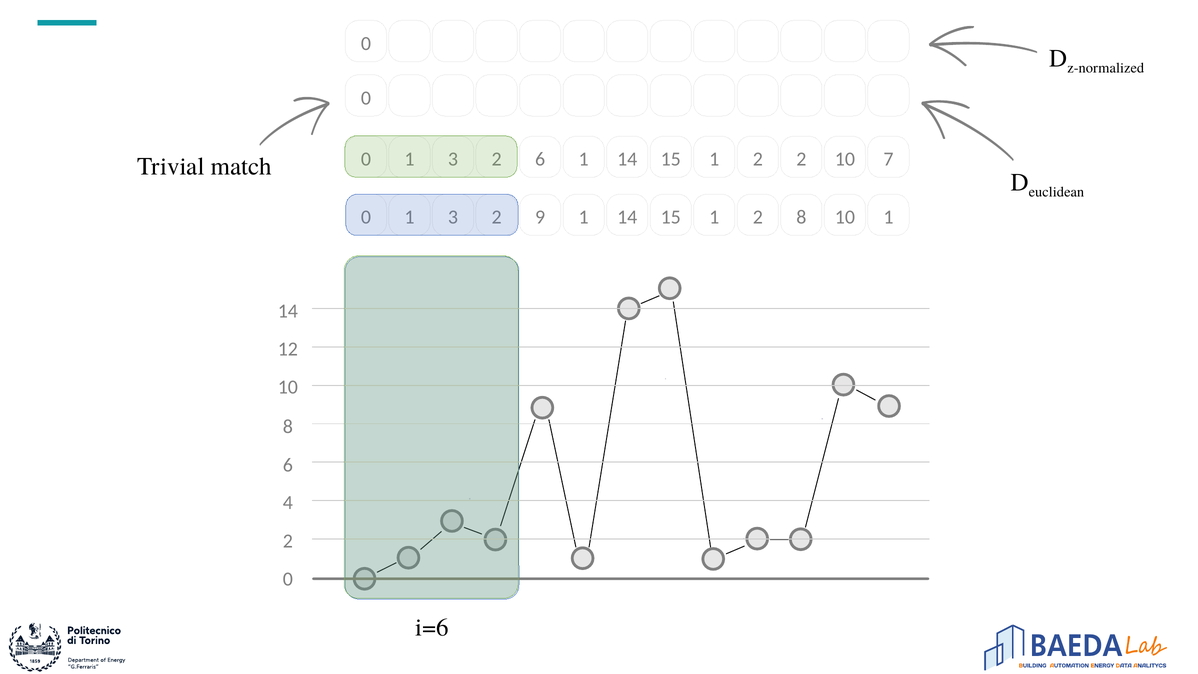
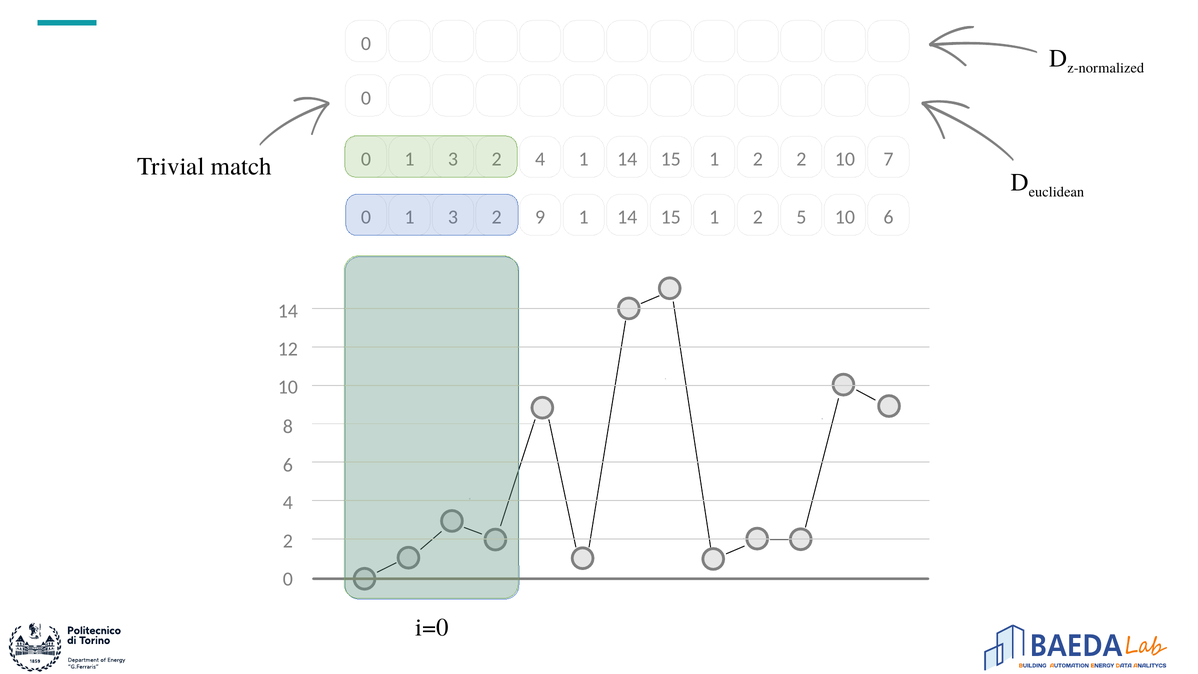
6: 6 -> 4 (540, 159)
2 8: 8 -> 5 (801, 217)
10 1: 1 -> 6 (888, 217)
i=6: i=6 -> i=0 (432, 628)
